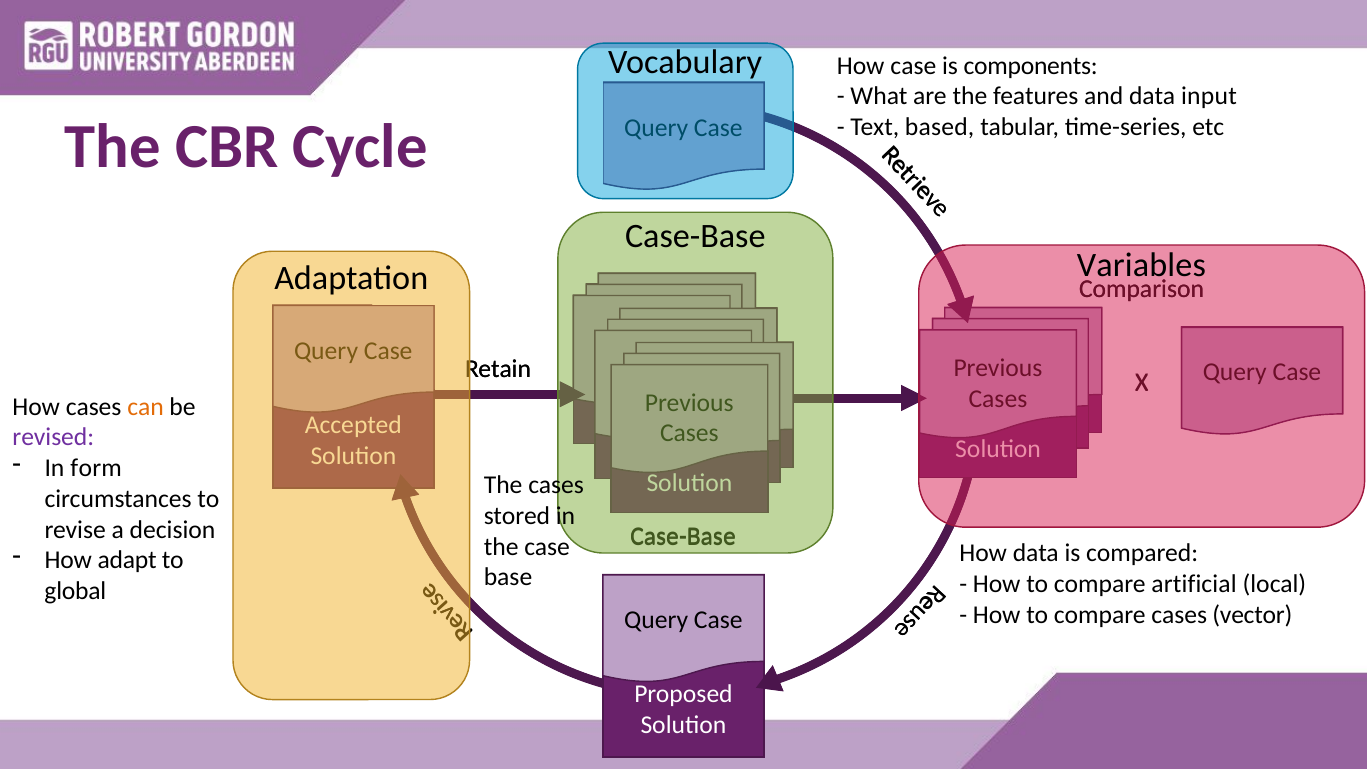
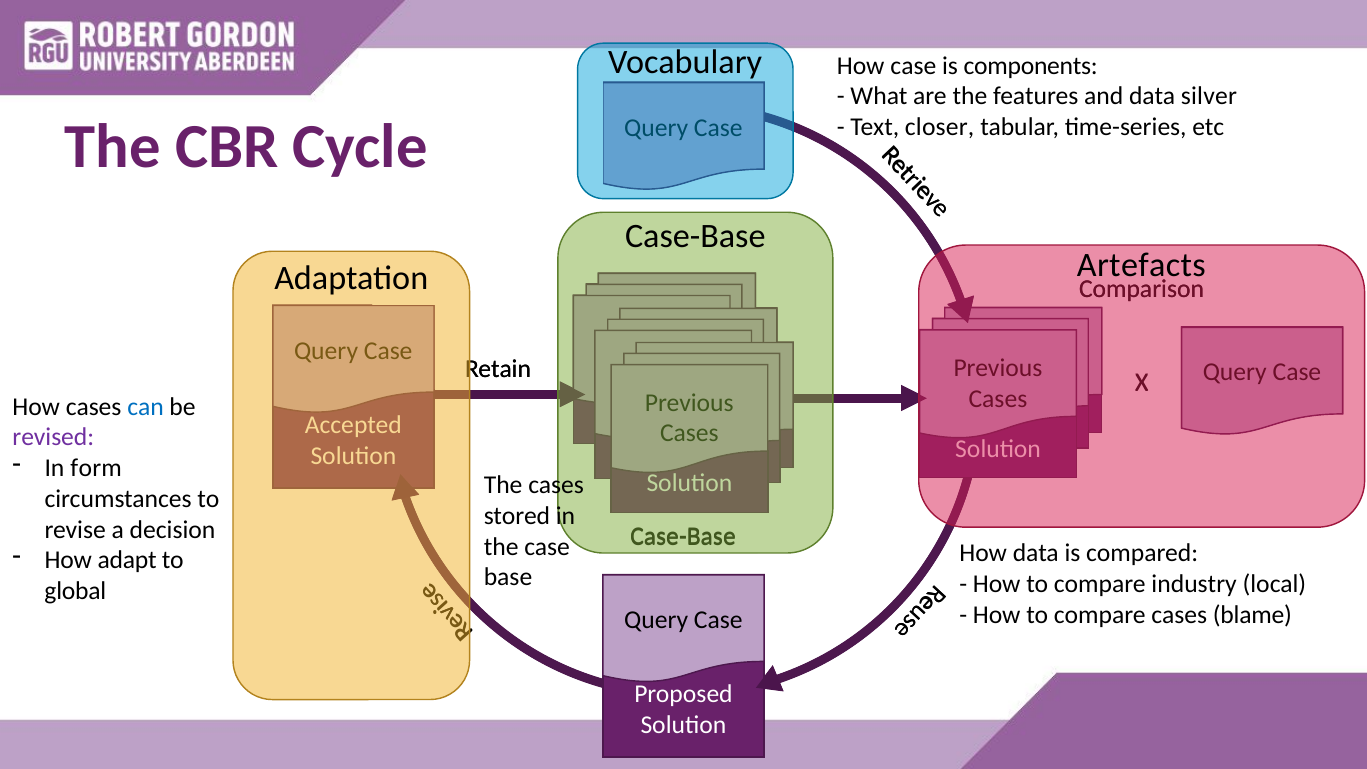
input: input -> silver (1209, 97)
based: based -> closer (940, 127)
Variables: Variables -> Artefacts (1141, 265)
can colour: orange -> blue (146, 407)
artificial: artificial -> industry (1194, 584)
vector: vector -> blame (1252, 615)
